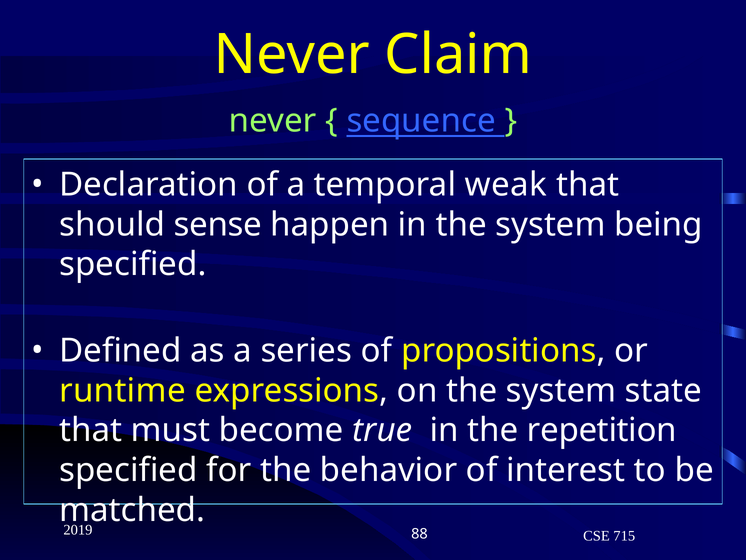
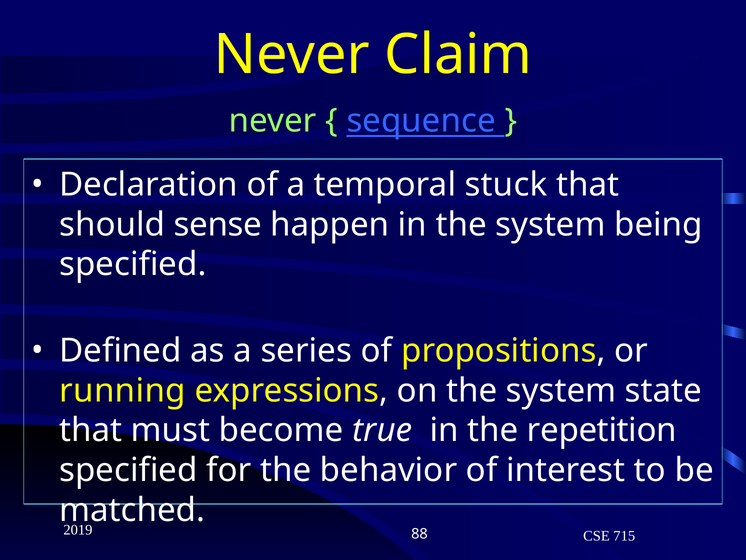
weak: weak -> stuck (506, 185)
runtime: runtime -> running (122, 390)
